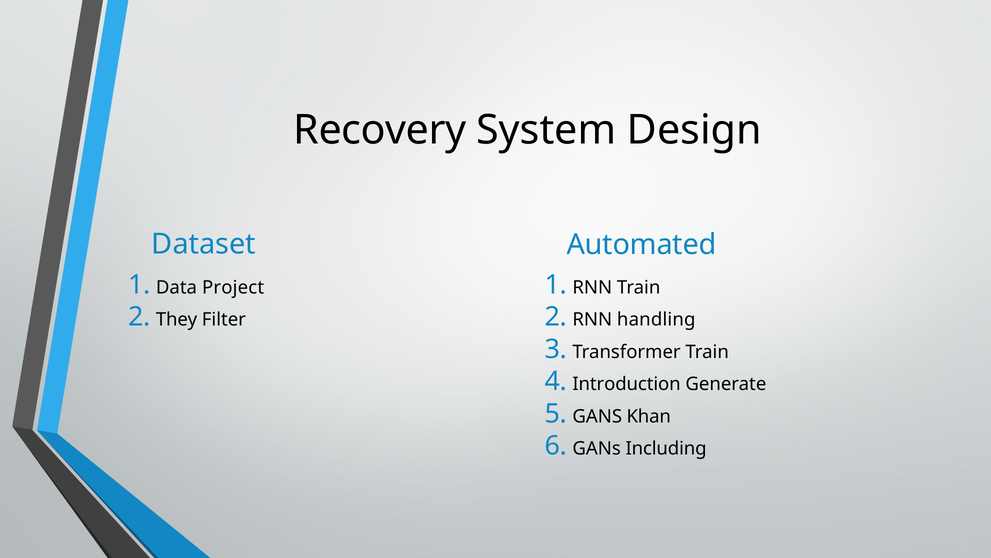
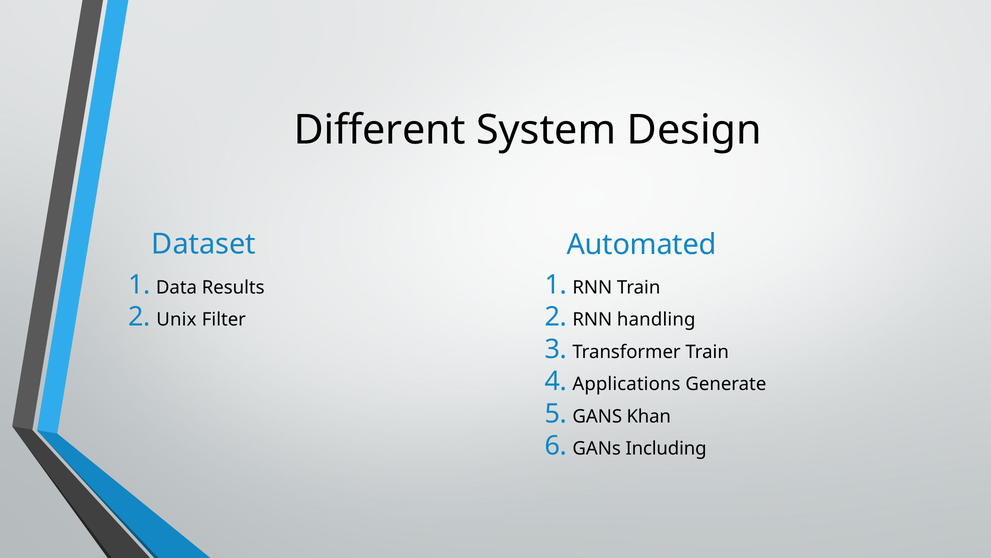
Recovery: Recovery -> Different (380, 130)
Project: Project -> Results (233, 287)
They: They -> Unix (176, 319)
Introduction: Introduction -> Applications (626, 384)
